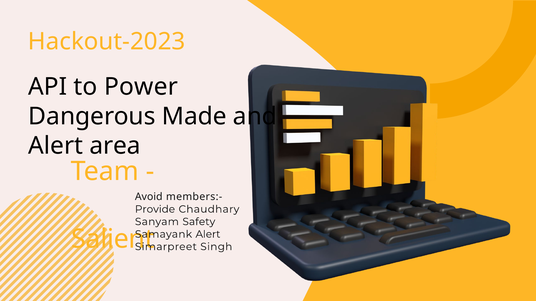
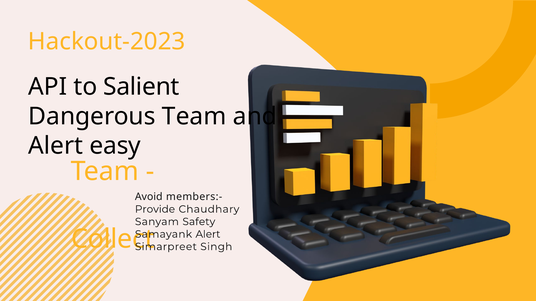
Power: Power -> Salient (141, 87)
Dangerous Made: Made -> Team (194, 117)
area: area -> easy (115, 146)
Salient: Salient -> Collect (113, 239)
